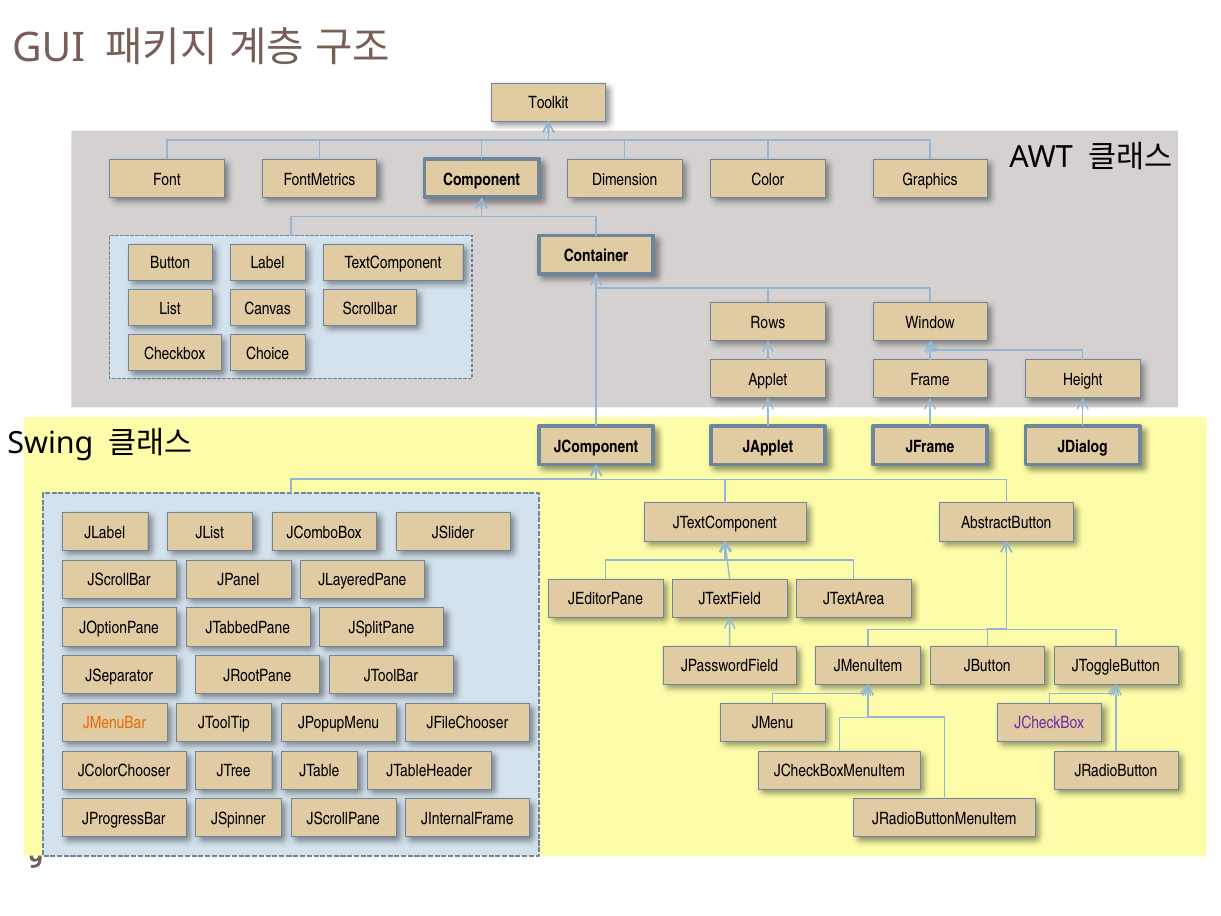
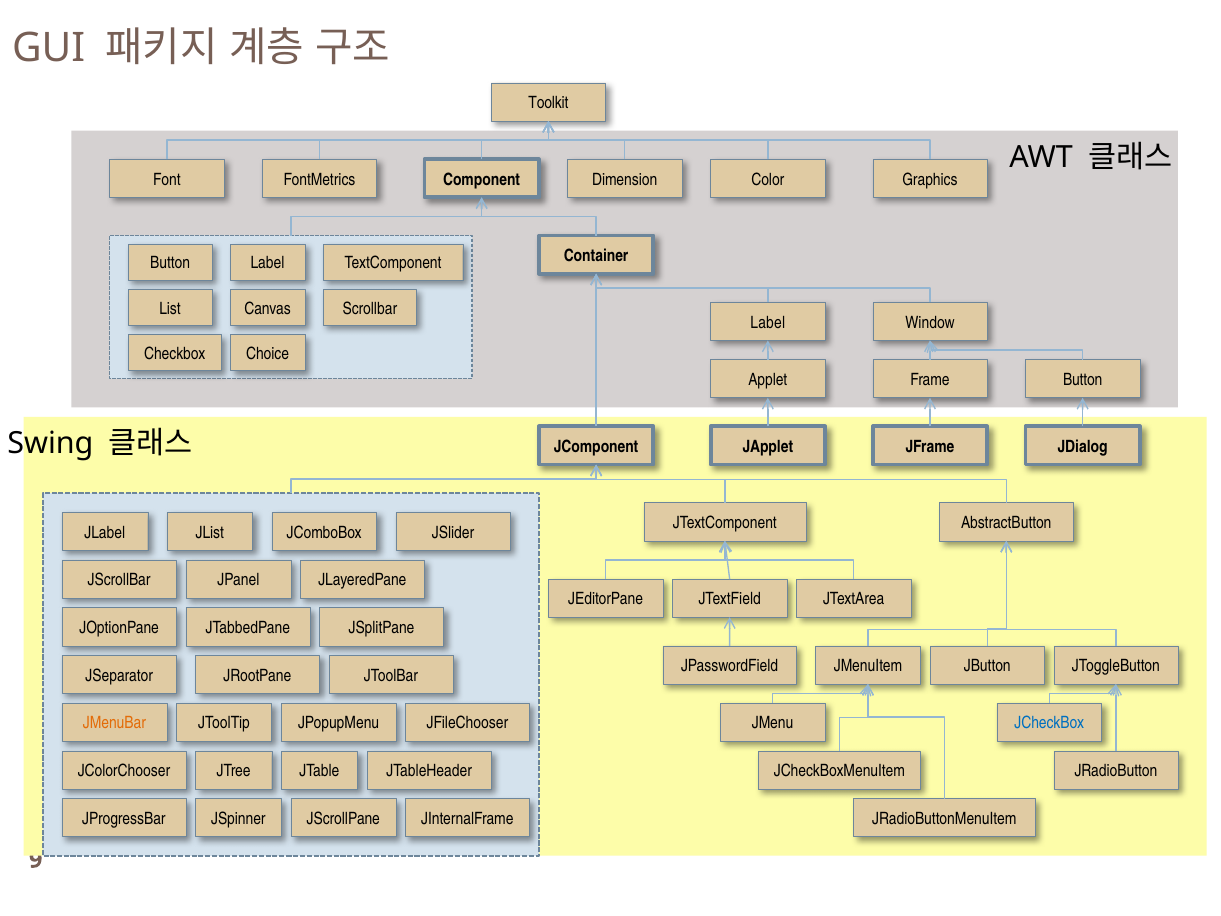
Rows: Rows -> Label (768, 322)
Frame Height: Height -> Button (1083, 380)
JCheckBox colour: purple -> blue (1049, 723)
